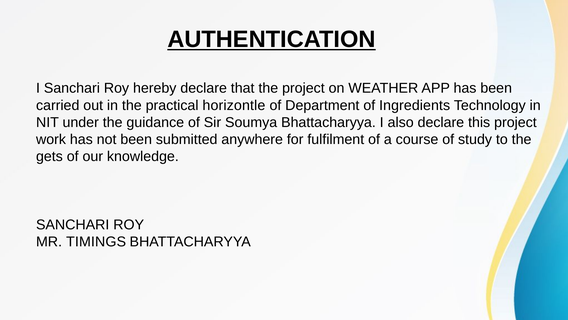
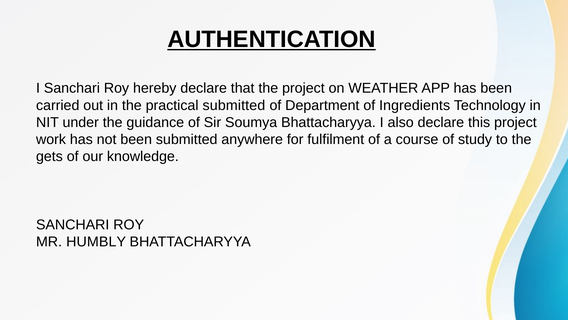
practical horizontle: horizontle -> submitted (234, 105)
TIMINGS: TIMINGS -> HUMBLY (96, 241)
